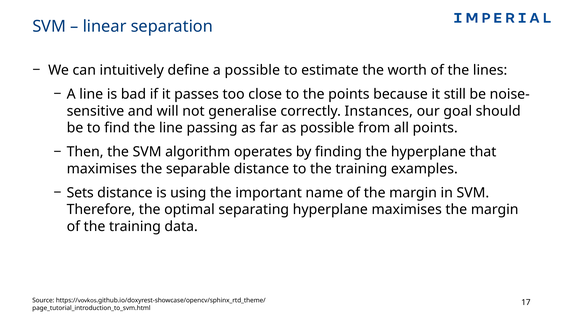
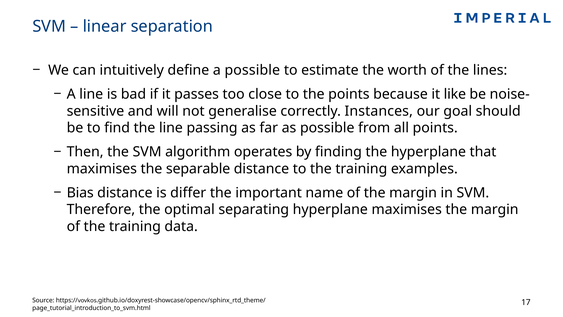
still: still -> like (455, 94)
Sets: Sets -> Bias (80, 193)
using: using -> differ (188, 193)
